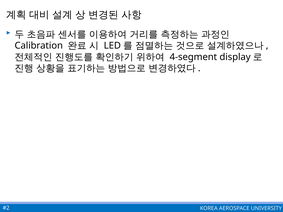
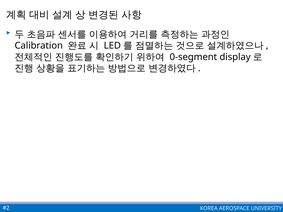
4-segment: 4-segment -> 0-segment (193, 57)
